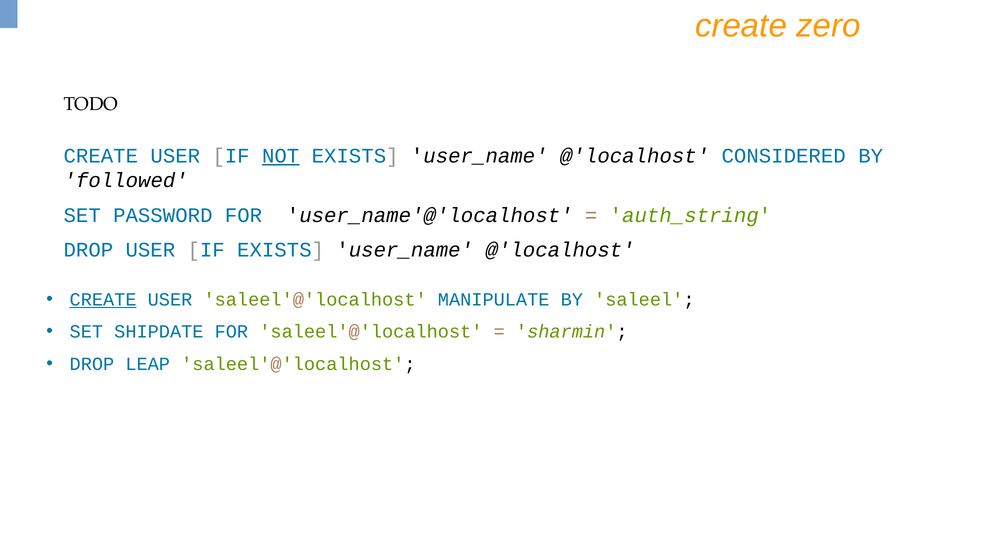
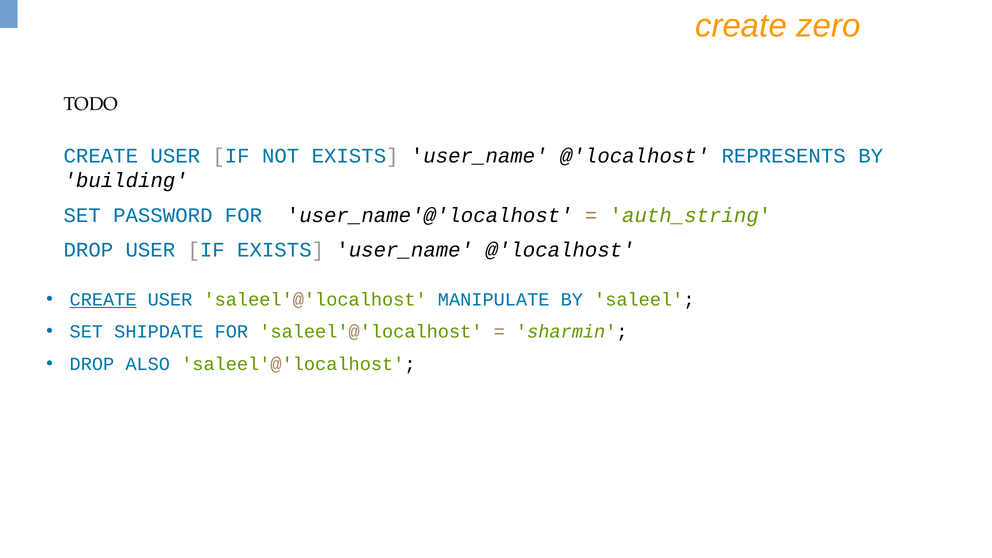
NOT underline: present -> none (281, 156)
CONSIDERED: CONSIDERED -> REPRESENTS (784, 156)
followed: followed -> building (126, 181)
LEAP: LEAP -> ALSO (148, 364)
